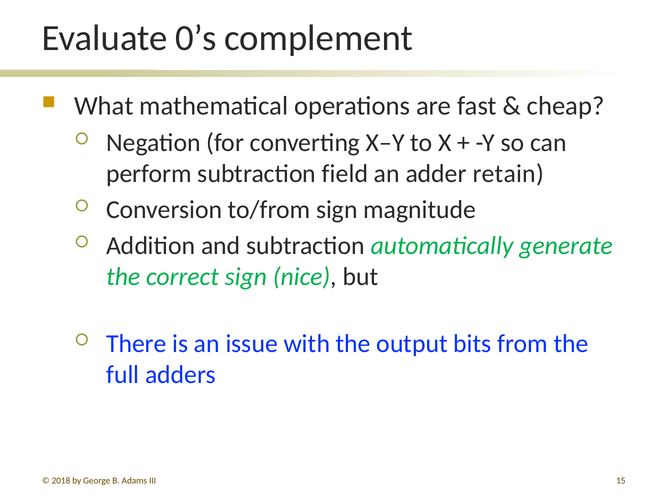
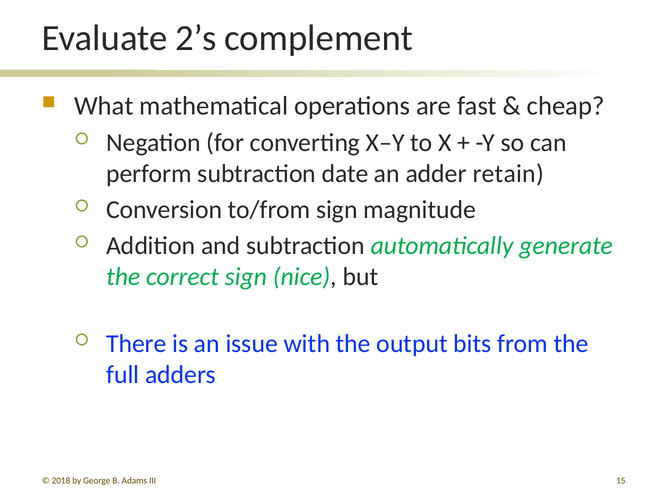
0’s: 0’s -> 2’s (196, 38)
field: field -> date (345, 173)
